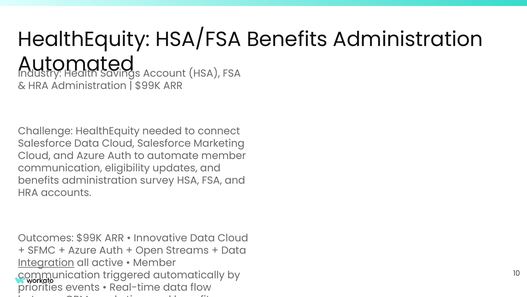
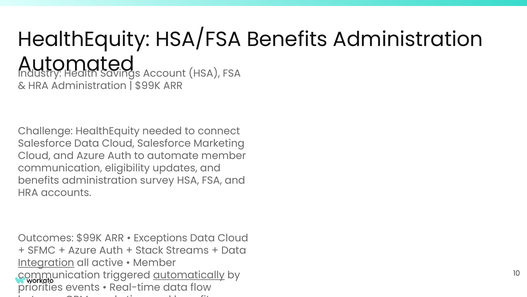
Innovative: Innovative -> Exceptions (161, 238)
Open: Open -> Stack (149, 250)
automatically underline: none -> present (189, 275)
